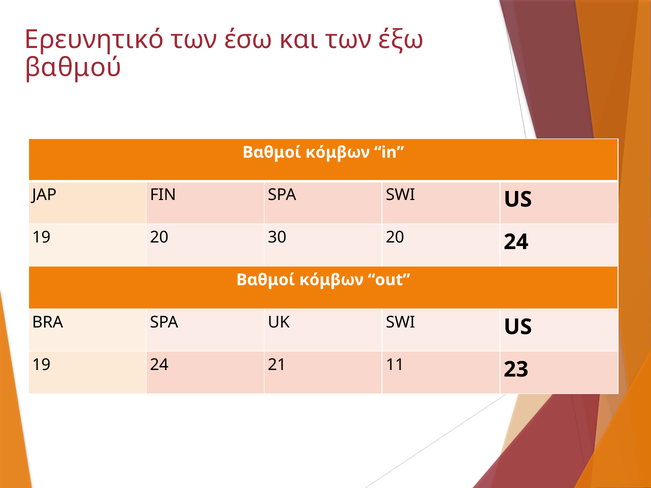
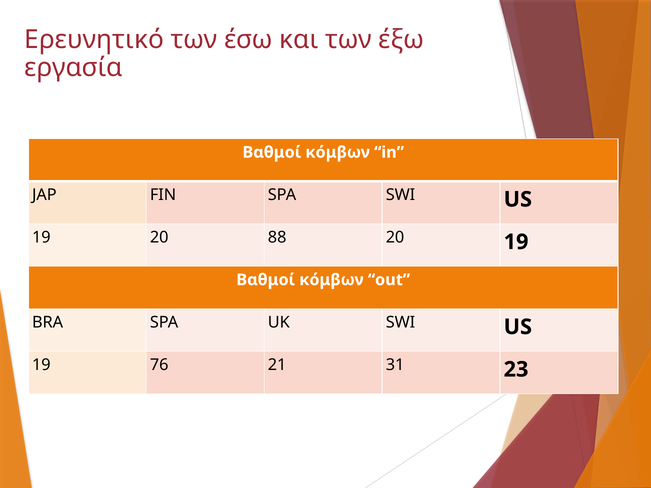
βαθμού: βαθμού -> εργασία (73, 68)
30: 30 -> 88 (277, 237)
20 24: 24 -> 19 (516, 242)
19 24: 24 -> 76 (159, 365)
11: 11 -> 31 (395, 365)
